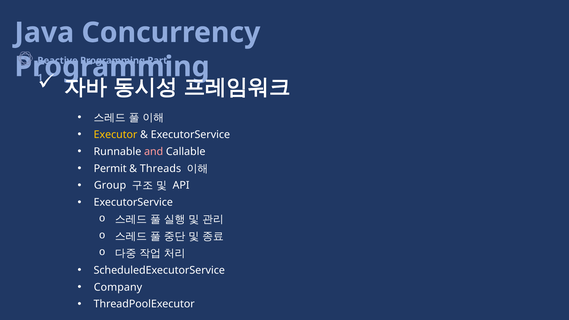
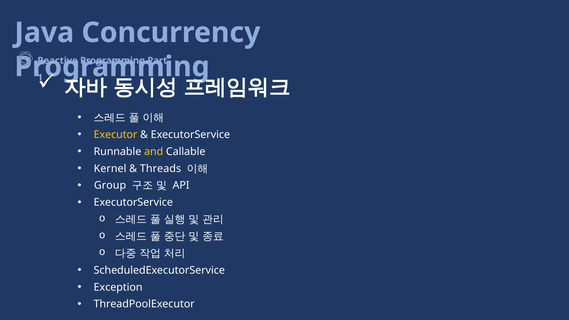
and colour: pink -> yellow (154, 152)
Permit: Permit -> Kernel (110, 169)
Company: Company -> Exception (118, 287)
